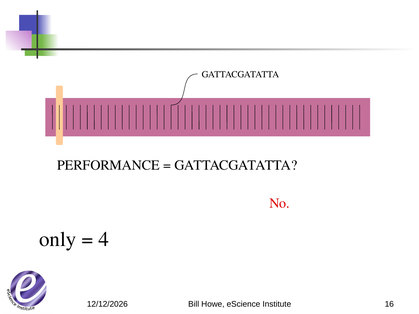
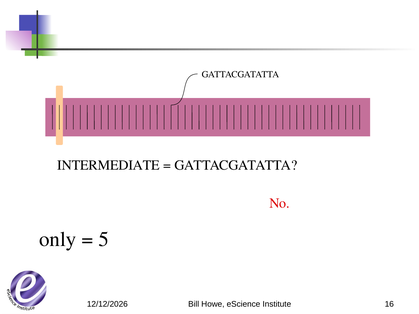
PERFORMANCE: PERFORMANCE -> INTERMEDIATE (109, 165)
4: 4 -> 5 (104, 240)
